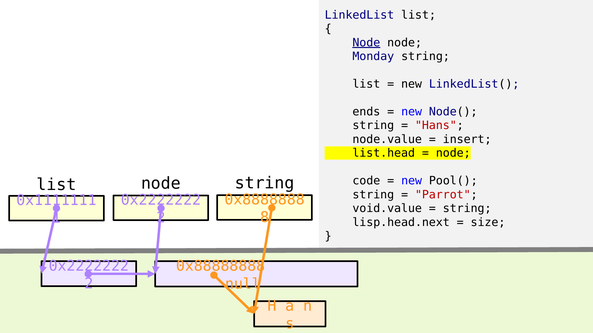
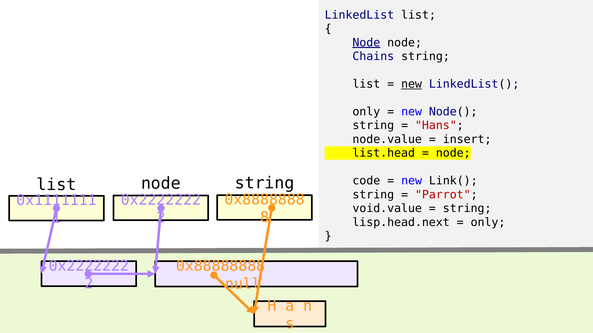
Monday: Monday -> Chains (373, 56)
new underline: none -> present (412, 84)
ends: ends -> only (366, 112)
Pool(: Pool( -> Link( (453, 181)
size: size -> only (488, 223)
